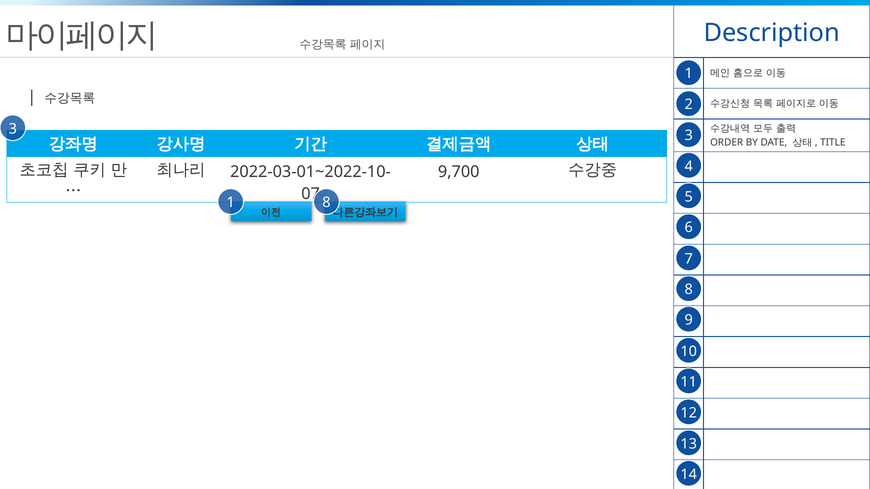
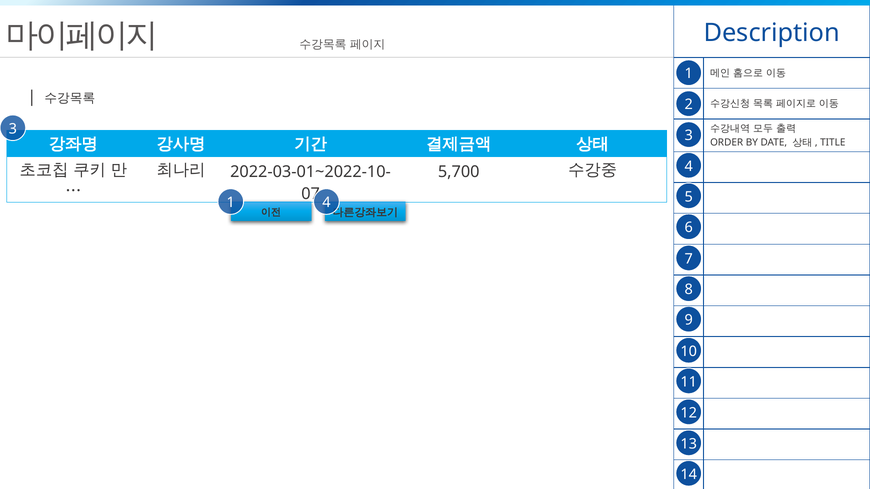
9,700: 9,700 -> 5,700 (459, 172)
1 8: 8 -> 4 (326, 203)
